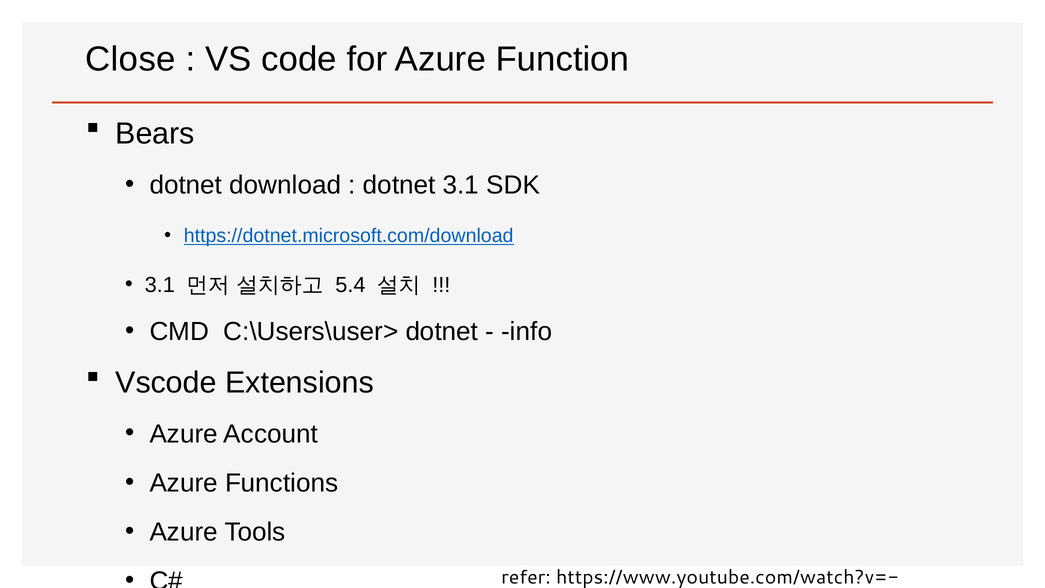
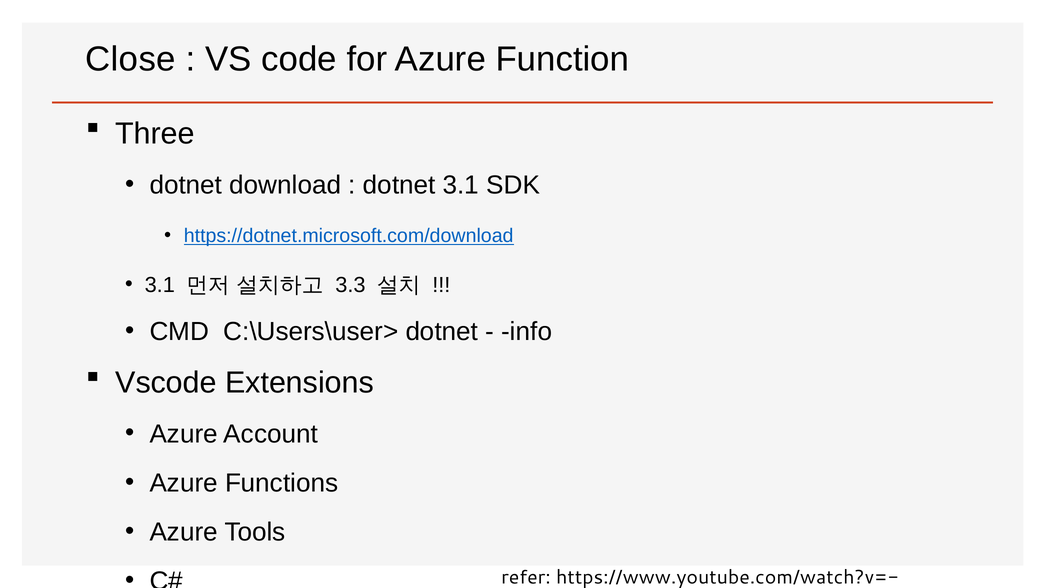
Bears: Bears -> Three (155, 134)
5.4: 5.4 -> 3.3 (350, 285)
